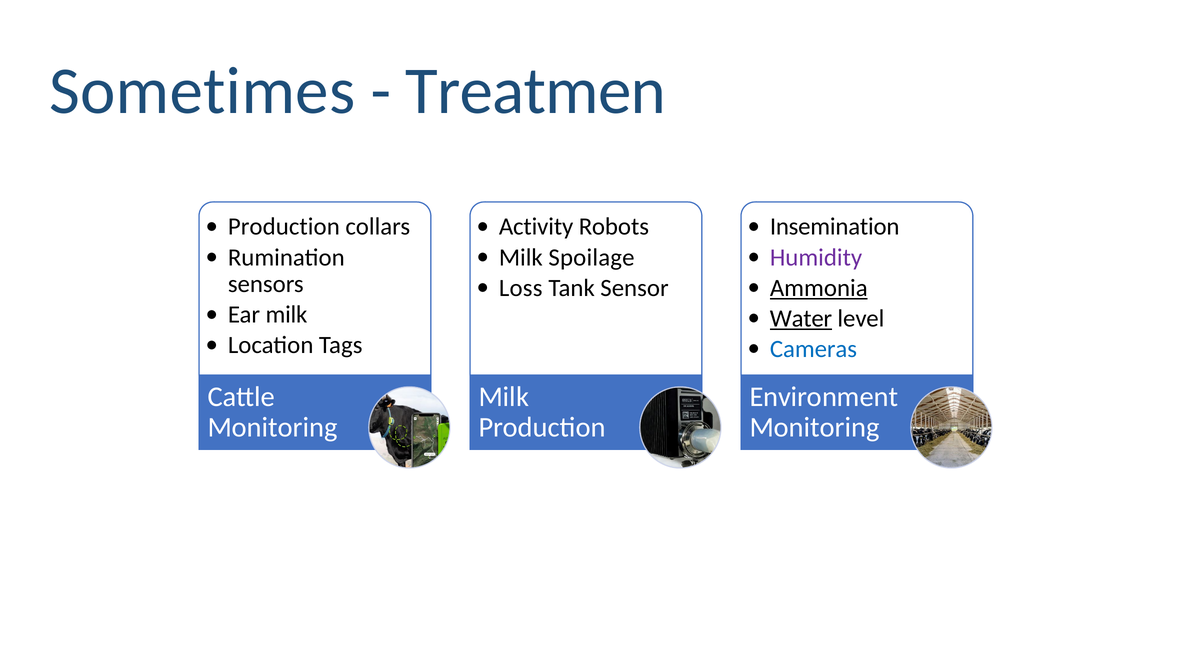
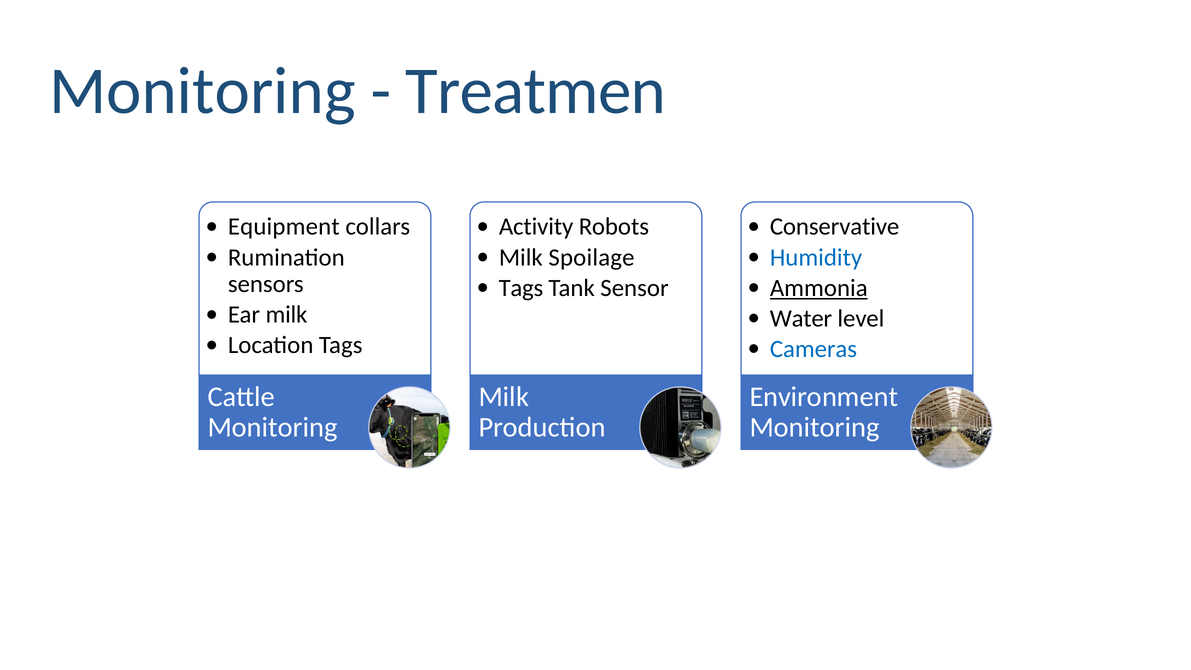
Sometimes: Sometimes -> Monitoring (202, 91)
Production: Production -> Equipment (284, 227)
Insemination: Insemination -> Conservative (835, 227)
Humidity colour: purple -> blue (816, 257)
Loss: Loss -> Tags (521, 288)
Water underline: present -> none (801, 318)
